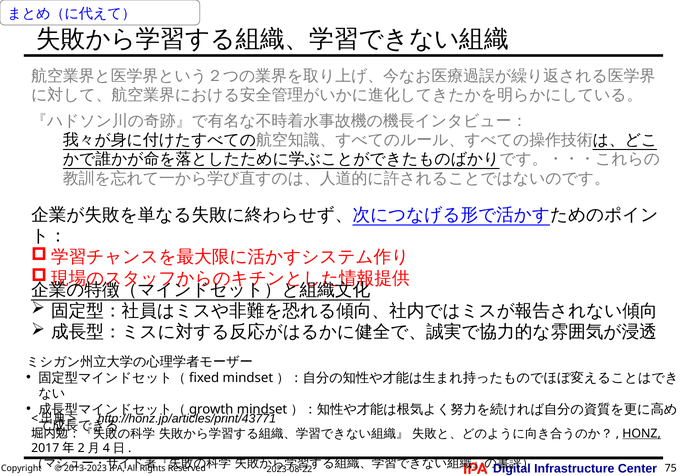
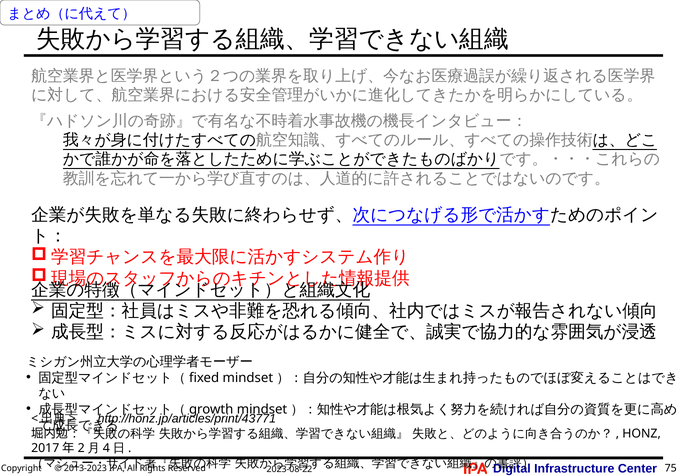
HONZ underline: present -> none (642, 433)
